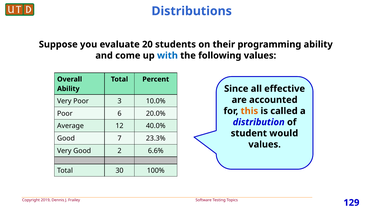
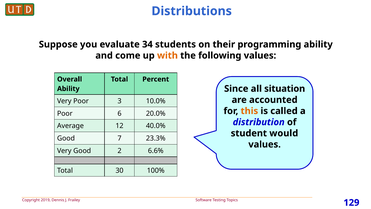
20: 20 -> 34 (147, 44)
with colour: blue -> orange (167, 55)
effective: effective -> situation (285, 89)
